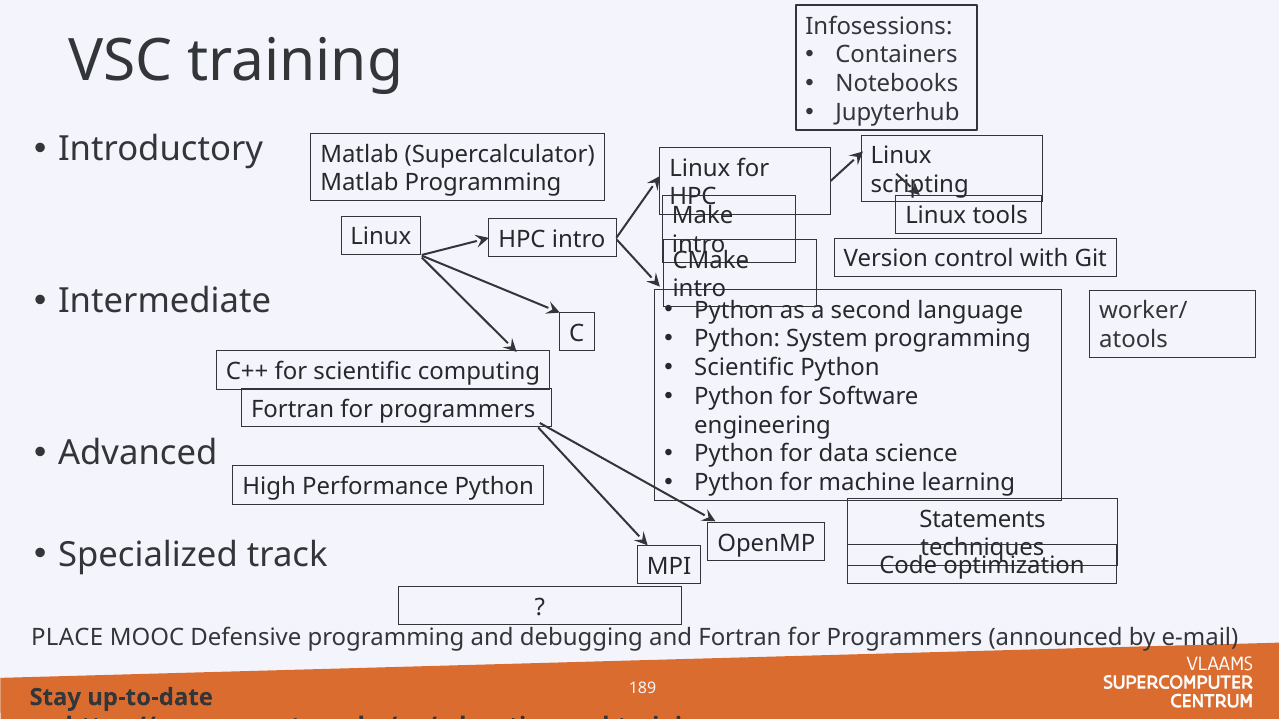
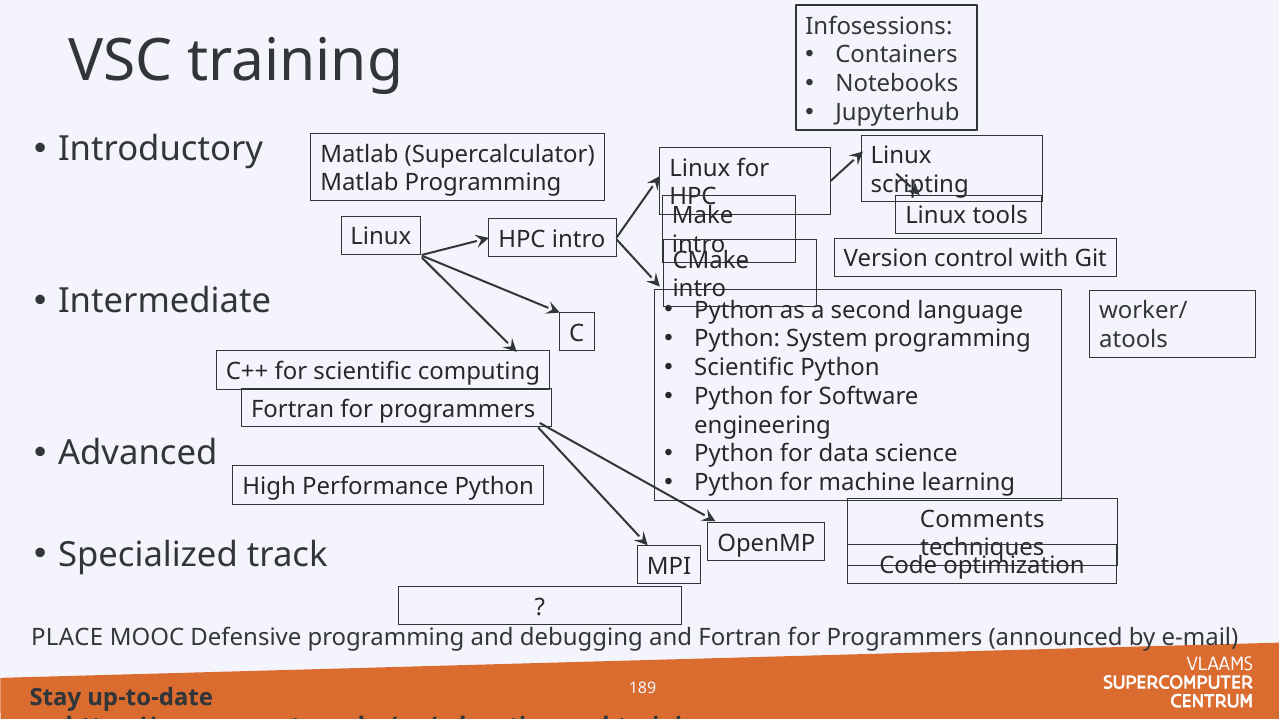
Statements: Statements -> Comments (982, 519)
